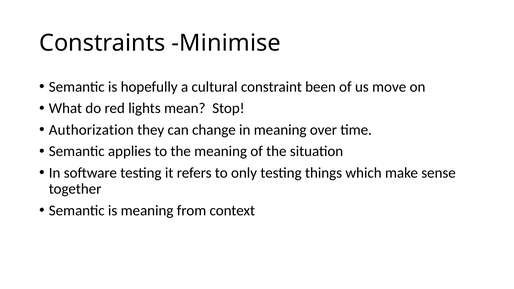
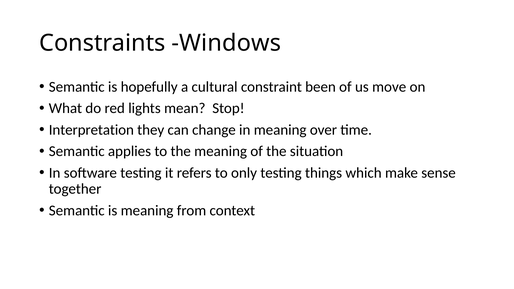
Minimise: Minimise -> Windows (226, 43)
Authorization: Authorization -> Interpretation (91, 130)
